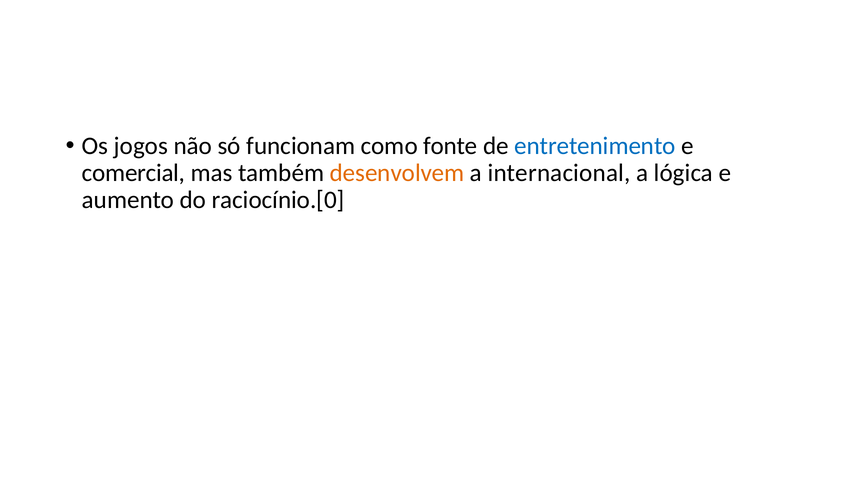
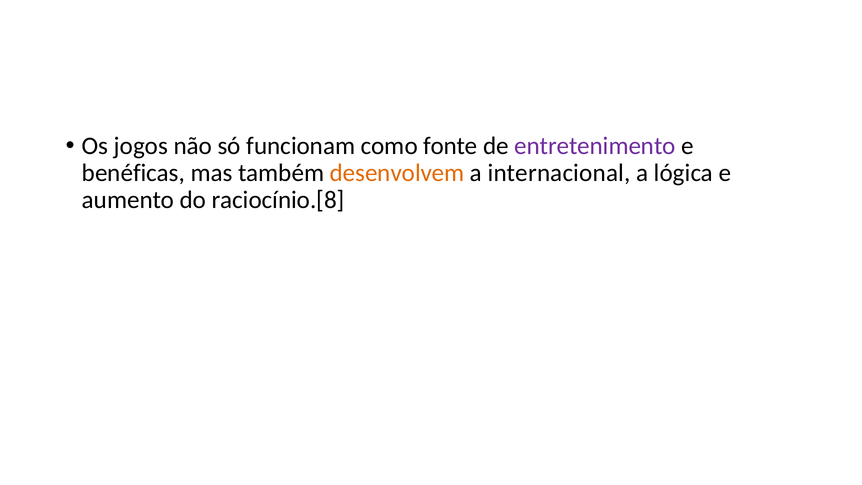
entretenimento colour: blue -> purple (595, 146)
comercial: comercial -> benéficas (133, 173)
raciocínio.[0: raciocínio.[0 -> raciocínio.[8 (278, 200)
